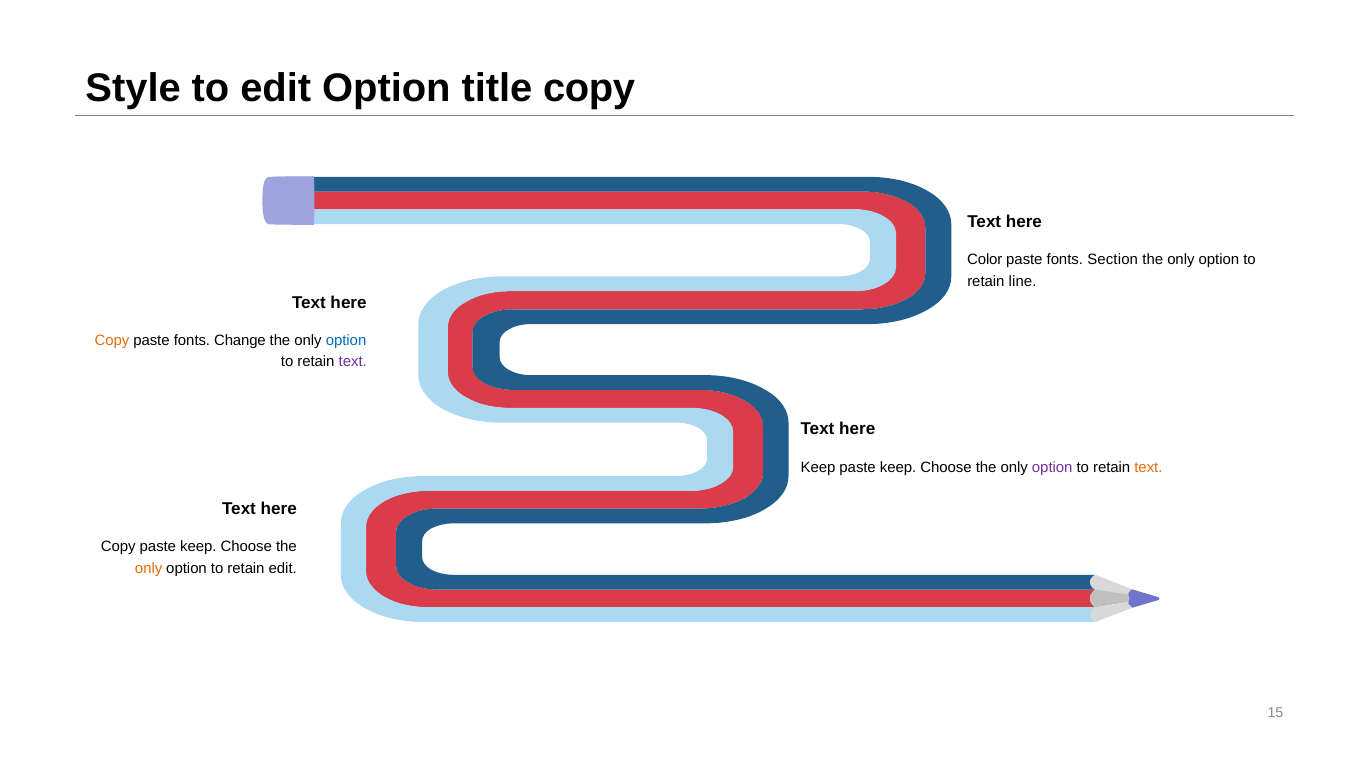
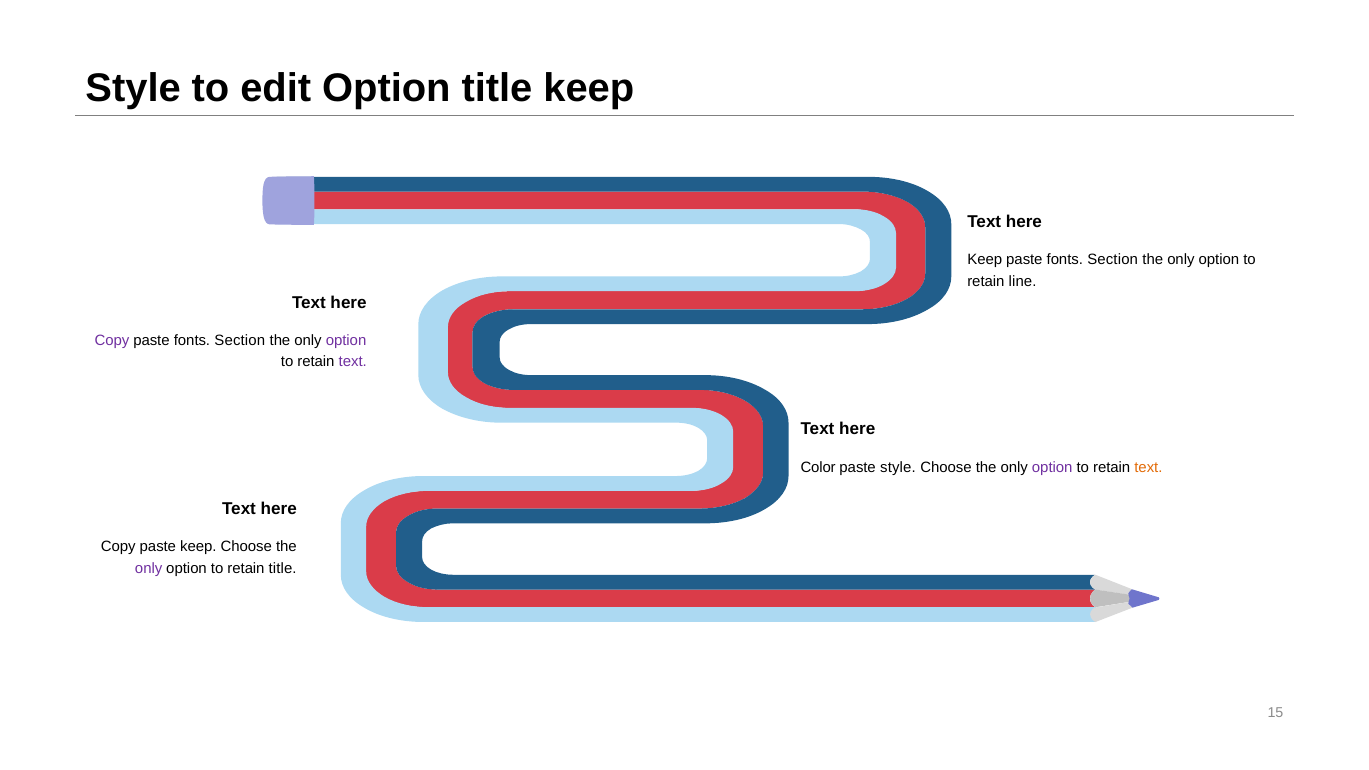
title copy: copy -> keep (589, 89)
Color: Color -> Keep (985, 260)
Copy colour: orange -> purple (112, 340)
Change: Change -> Section (240, 340)
option colour: blue -> purple (346, 340)
Keep: Keep -> Color (818, 467)
keep: keep -> style (898, 467)
only colour: orange -> purple (149, 568)
retain edit: edit -> title (283, 568)
